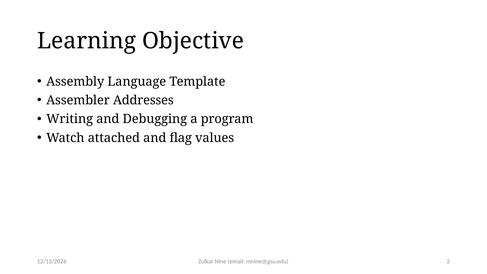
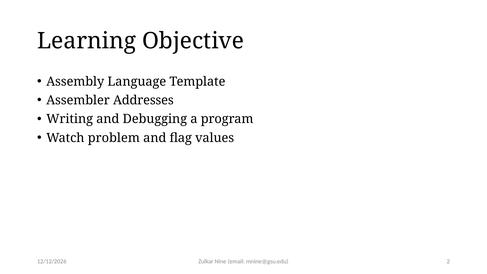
attached: attached -> problem (114, 138)
